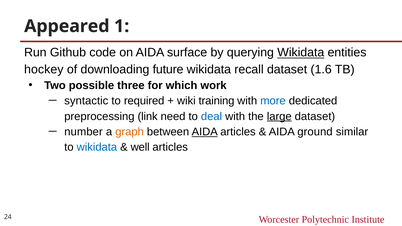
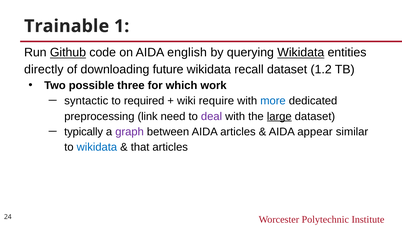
Appeared: Appeared -> Trainable (67, 26)
Github underline: none -> present (68, 53)
surface: surface -> english (187, 53)
hockey: hockey -> directly (44, 70)
1.6: 1.6 -> 1.2 (321, 70)
training: training -> require (216, 101)
deal colour: blue -> purple (212, 116)
number: number -> typically (84, 132)
graph colour: orange -> purple (130, 132)
AIDA underline: present -> none (205, 132)
ground: ground -> appear (315, 132)
well: well -> that (140, 147)
